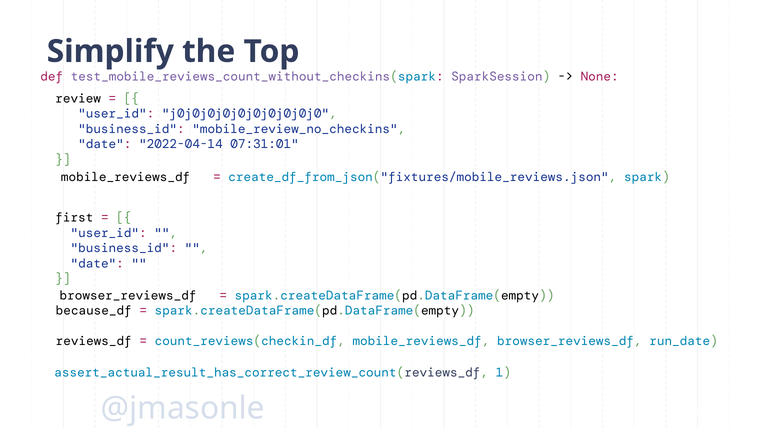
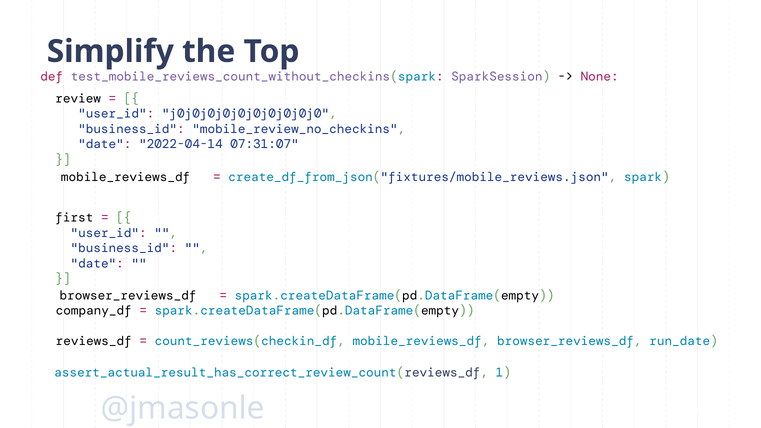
07:31:01: 07:31:01 -> 07:31:07 (265, 144)
because_df: because_df -> company_df (94, 311)
